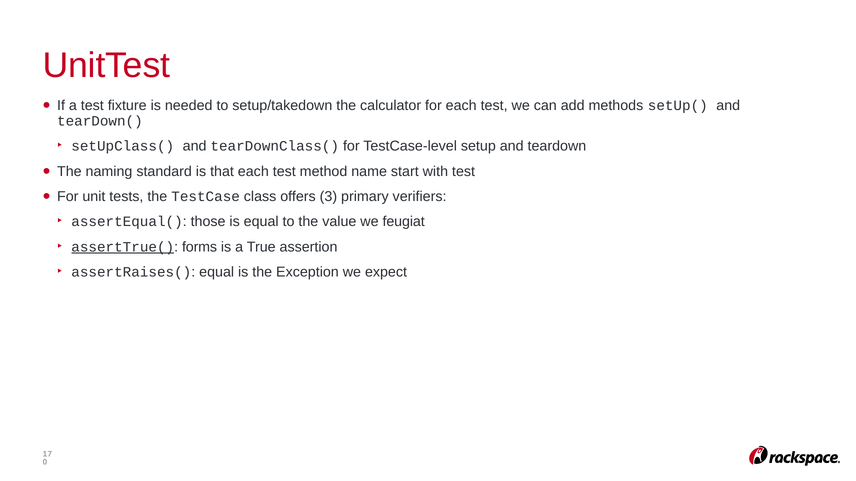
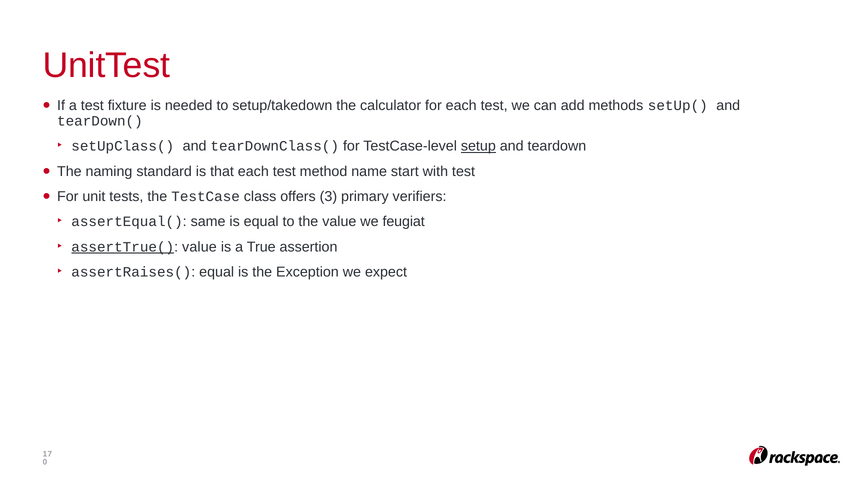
setup underline: none -> present (478, 146)
those: those -> same (208, 222)
forms: forms -> value (199, 247)
